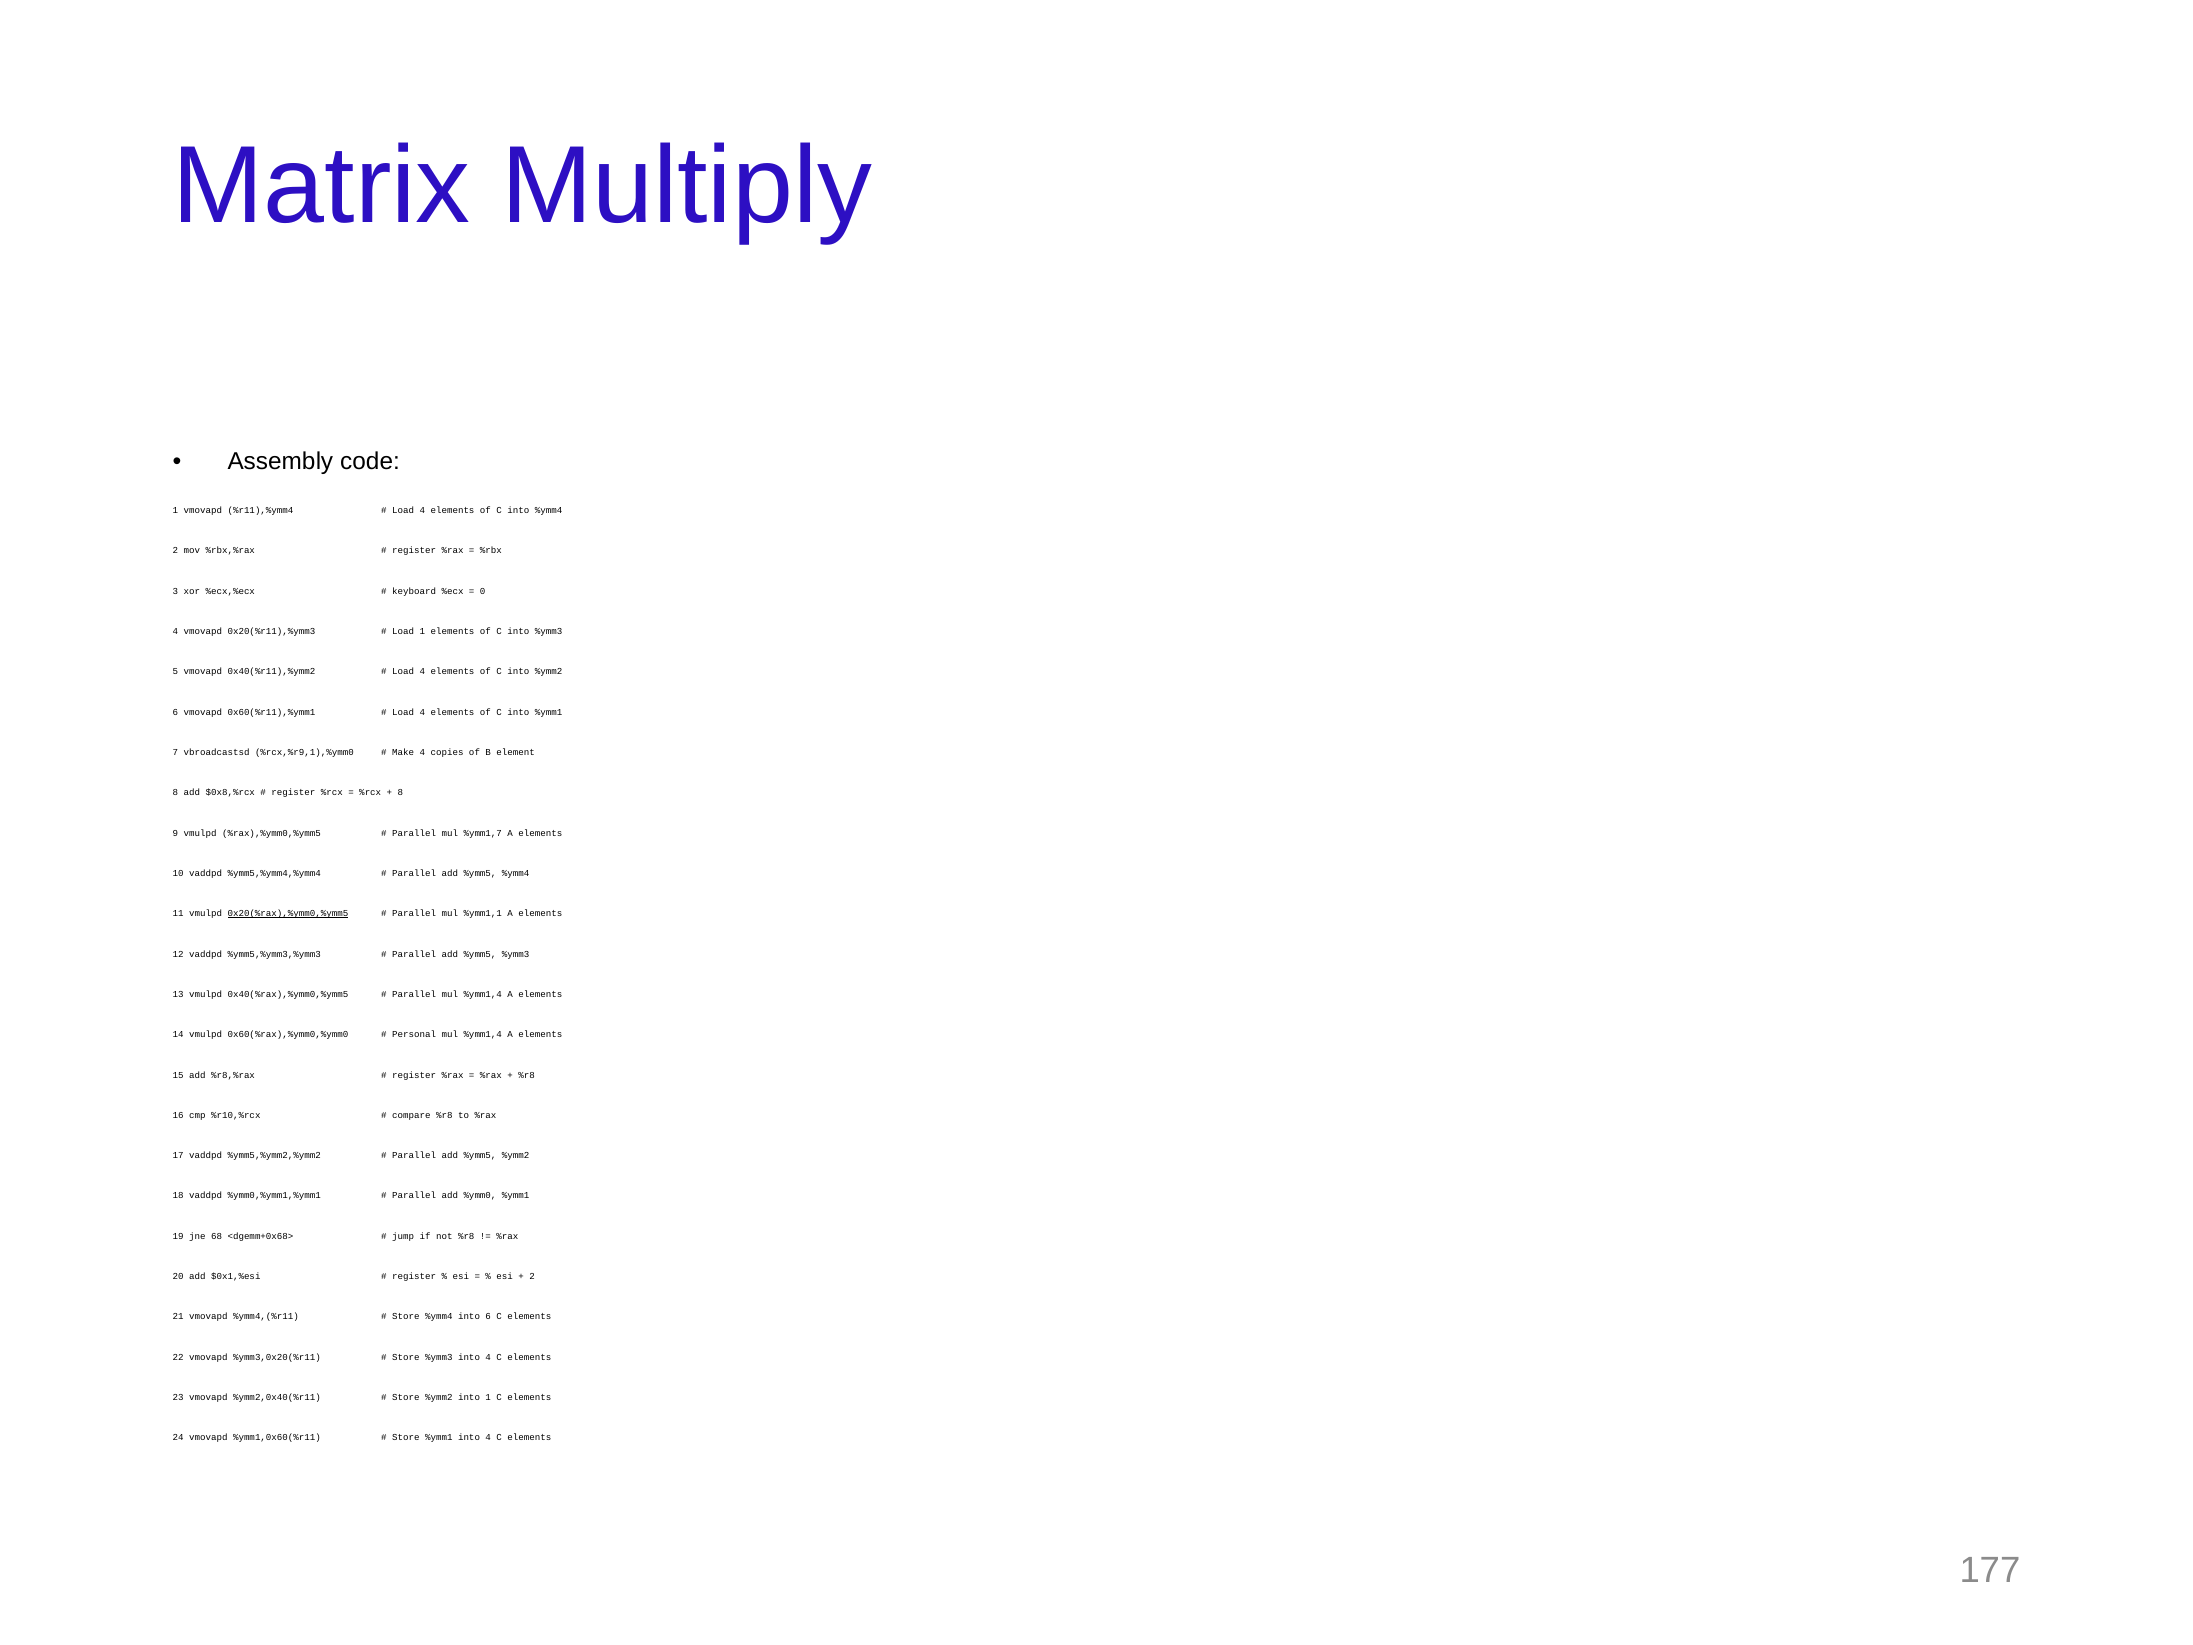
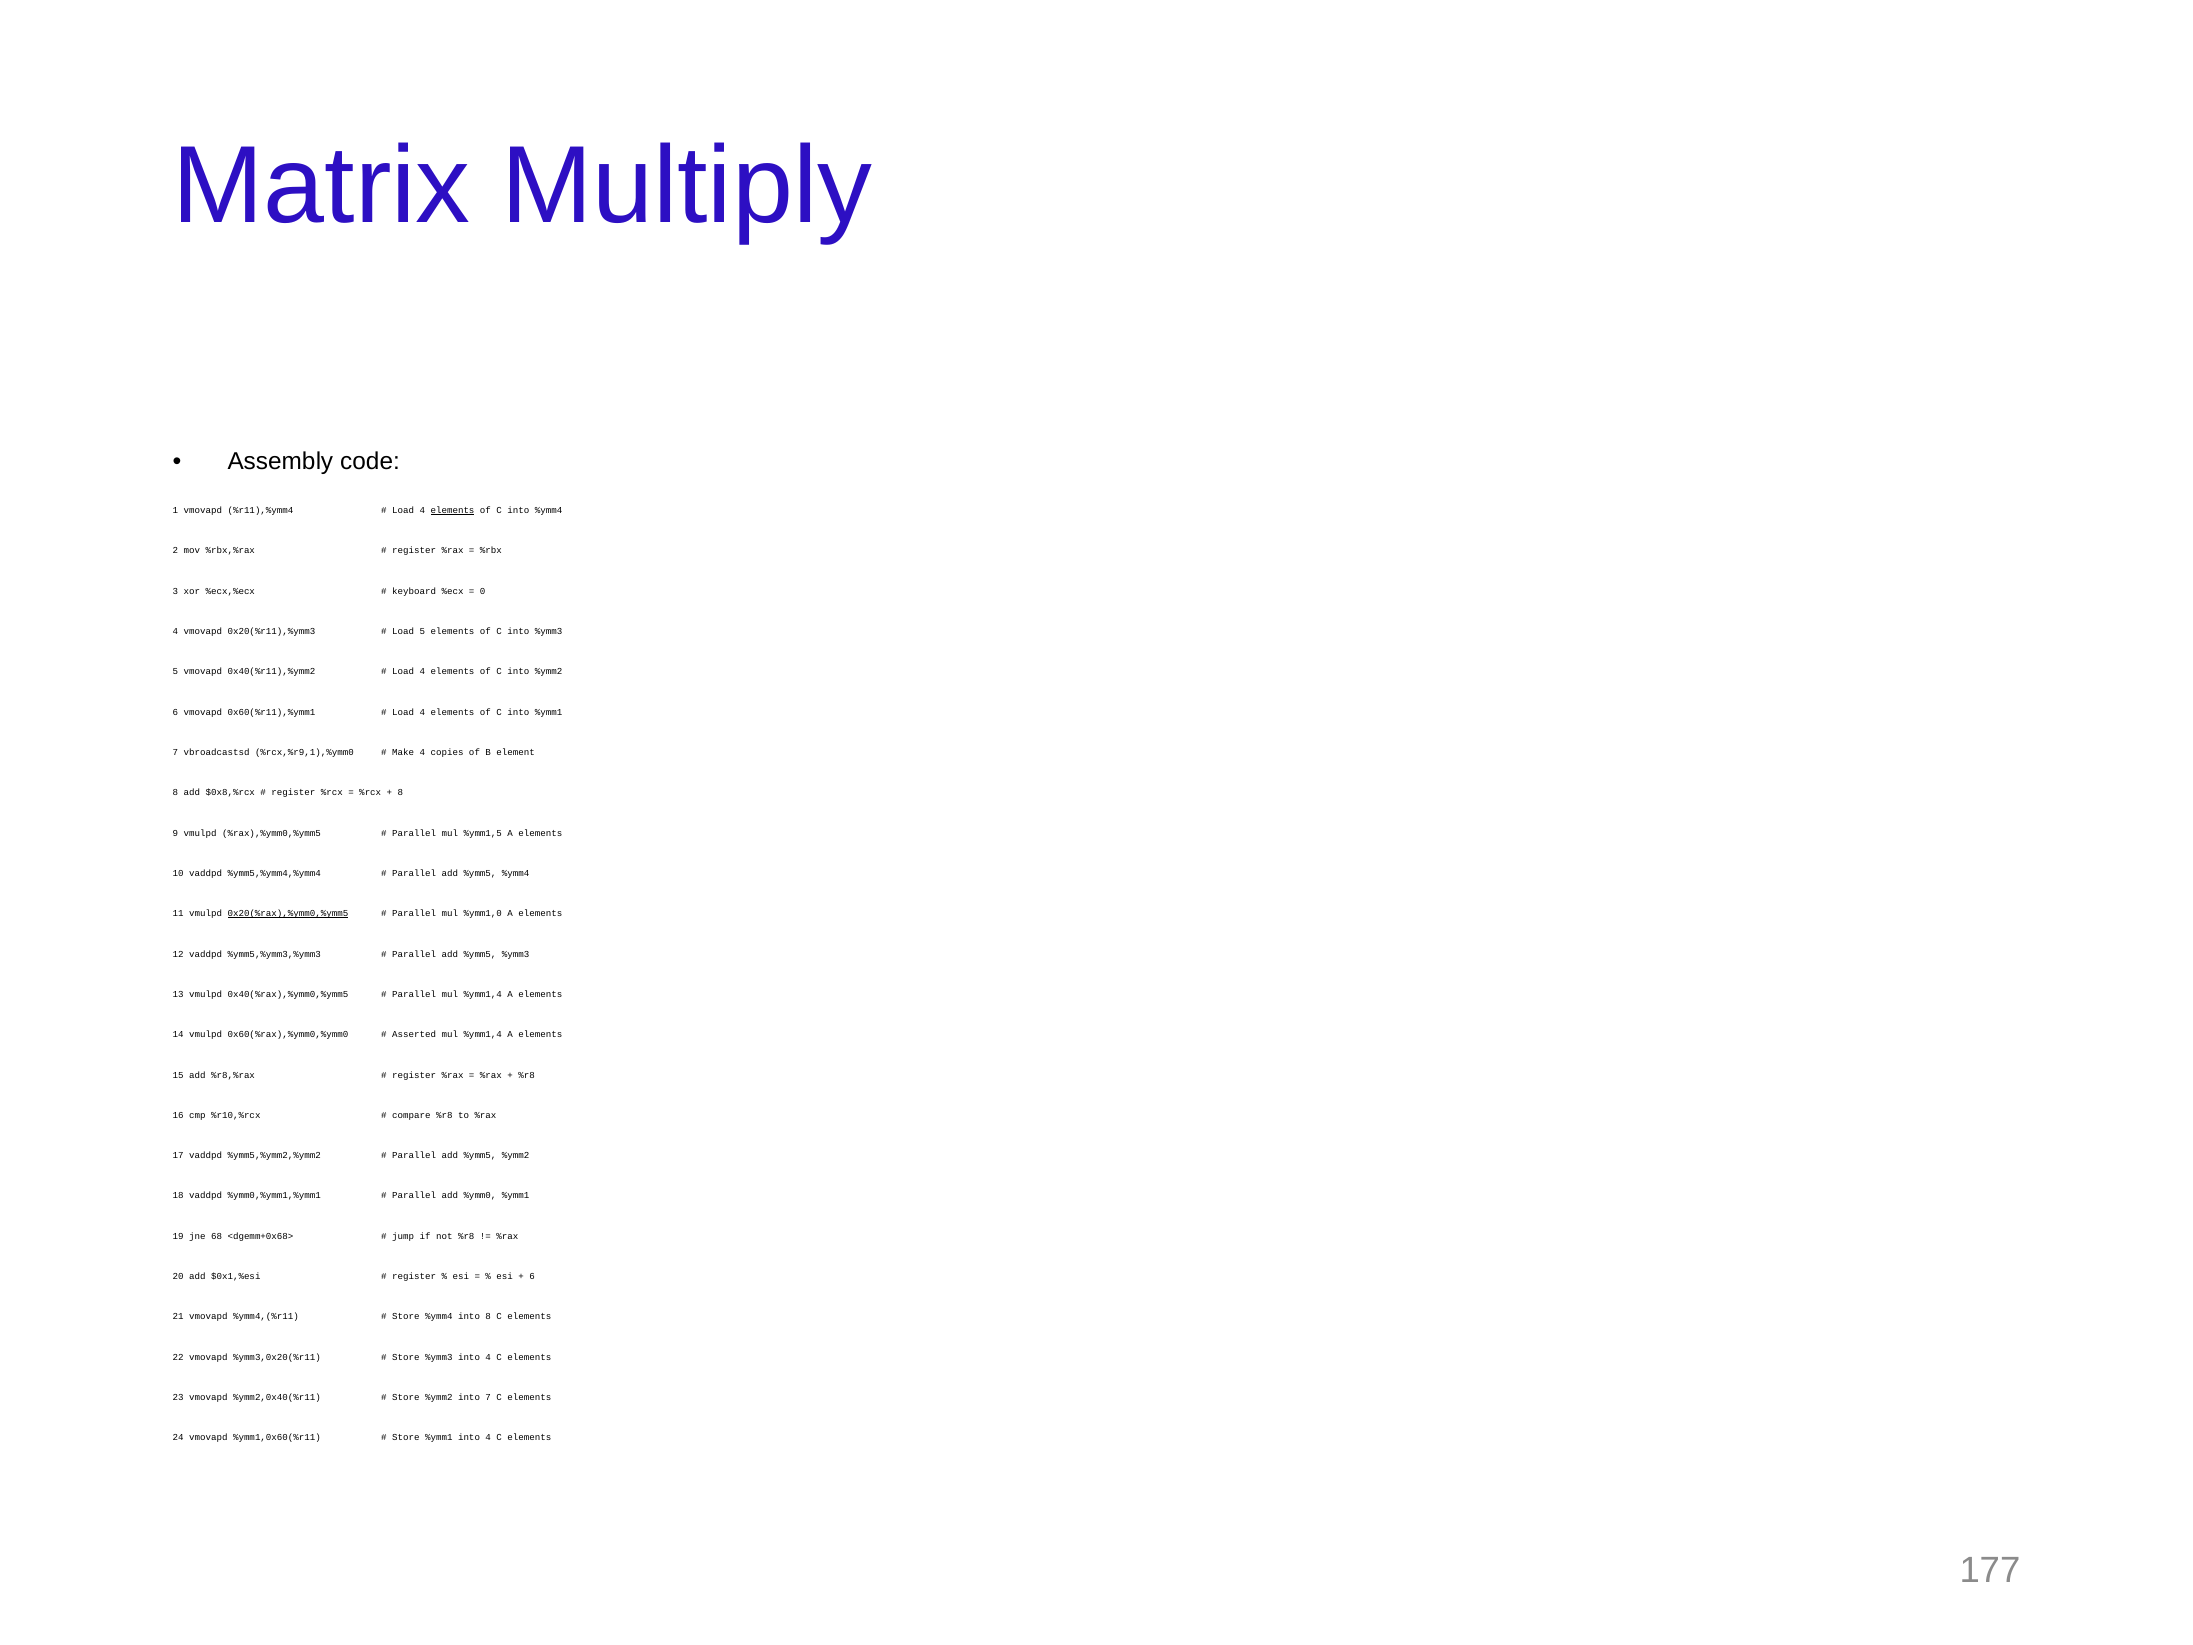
elements underline: none -> present (453, 510)
Load 1: 1 -> 5 (422, 631)
%ymm1,7: %ymm1,7 -> %ymm1,5 (483, 833)
%ymm1,1: %ymm1,1 -> %ymm1,0 (483, 914)
Personal: Personal -> Asserted (414, 1035)
2: 2 -> 6 (532, 1276)
into 6: 6 -> 8 (488, 1317)
into 1: 1 -> 7 (488, 1397)
